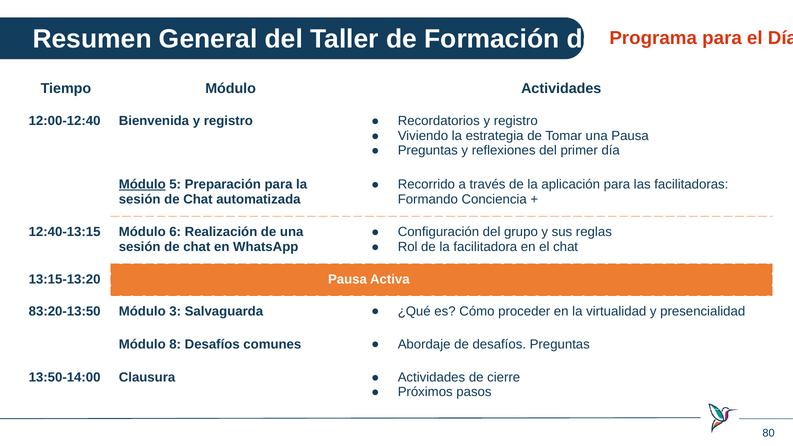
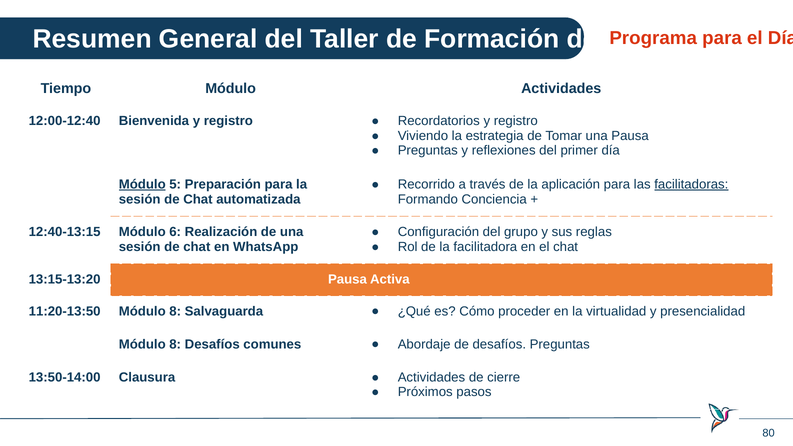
facilitadoras underline: none -> present (691, 184)
83:20-13:50: 83:20-13:50 -> 11:20-13:50 (65, 311)
3: 3 -> 8 (175, 311)
